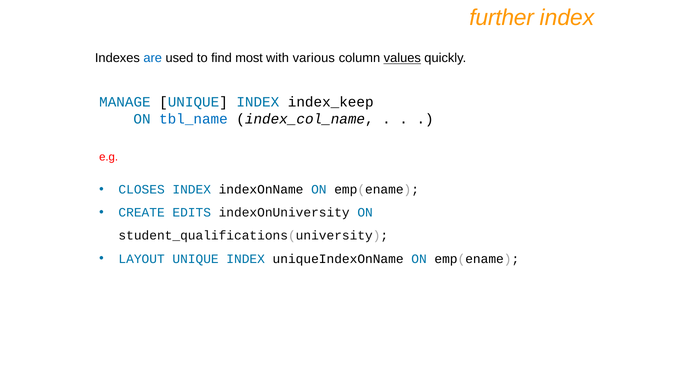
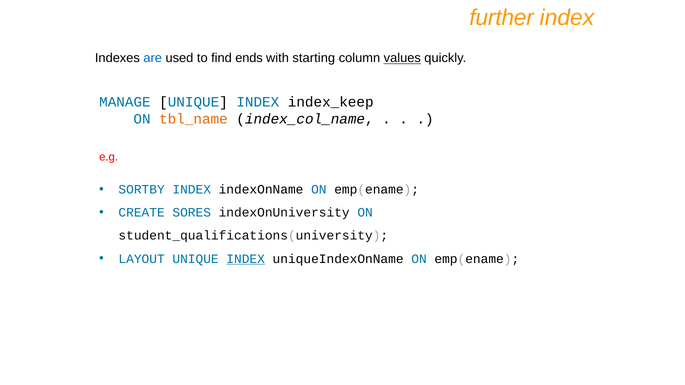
most: most -> ends (249, 58)
various: various -> starting (314, 58)
tbl_name colour: blue -> orange (193, 119)
CLOSES: CLOSES -> SORTBY (142, 190)
EDITS: EDITS -> SORES (192, 213)
INDEX underline: none -> present (246, 259)
